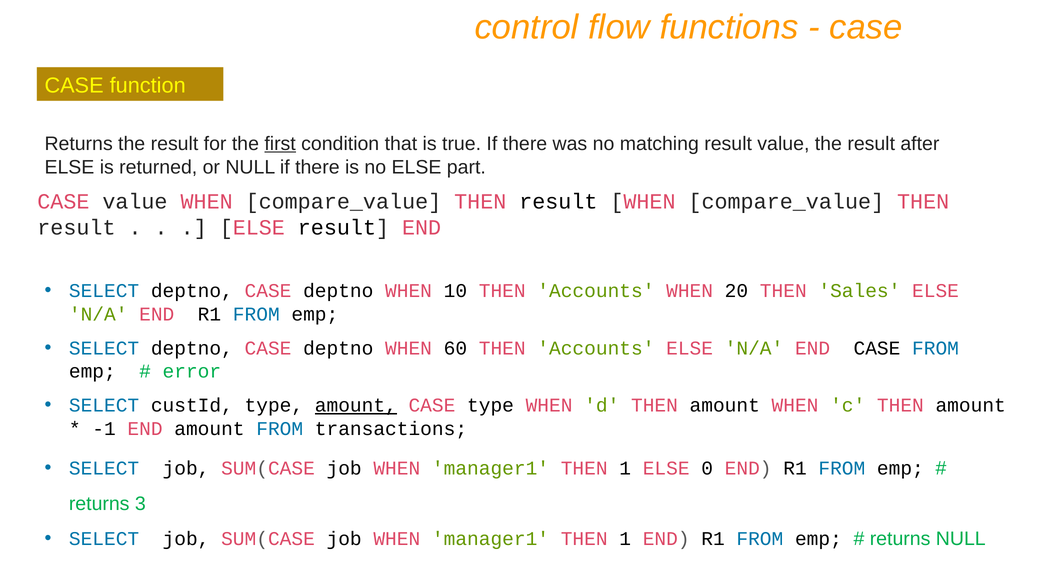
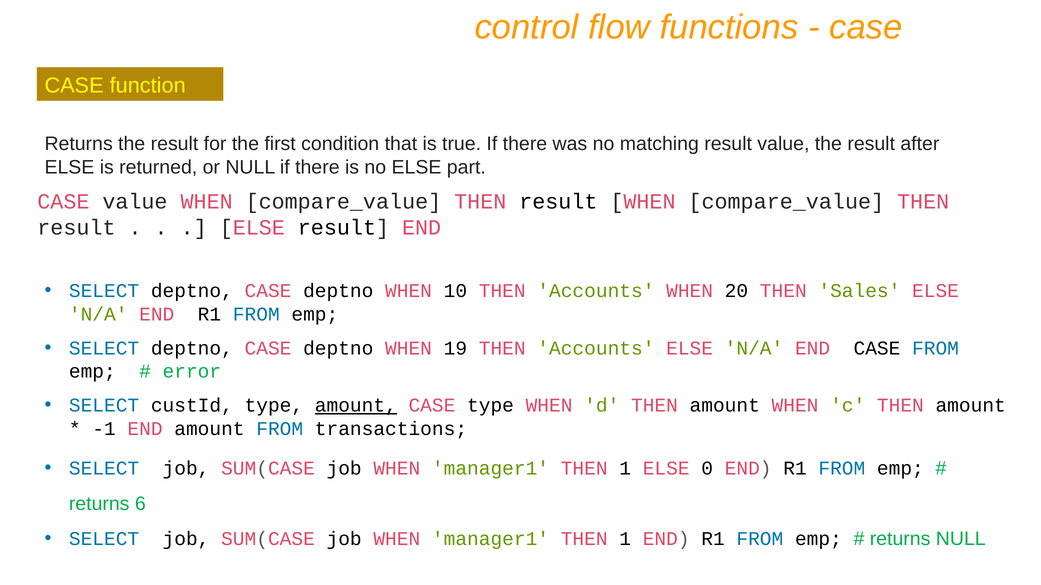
first underline: present -> none (280, 144)
60: 60 -> 19 (455, 348)
3: 3 -> 6 (140, 504)
